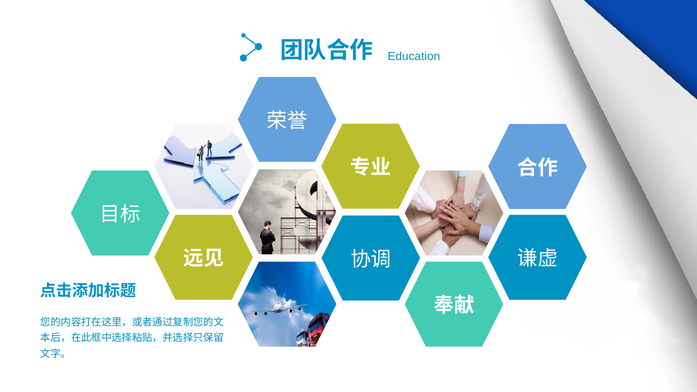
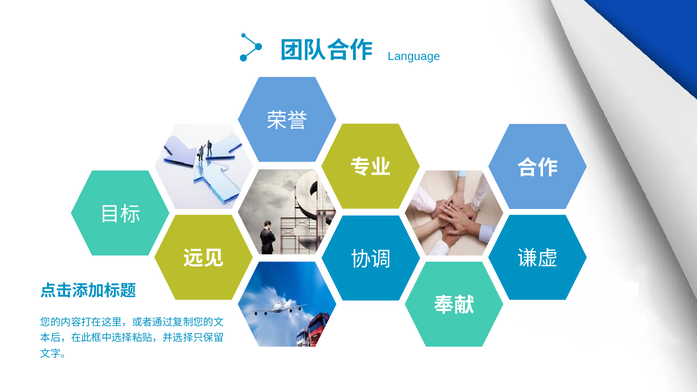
Education: Education -> Language (414, 57)
